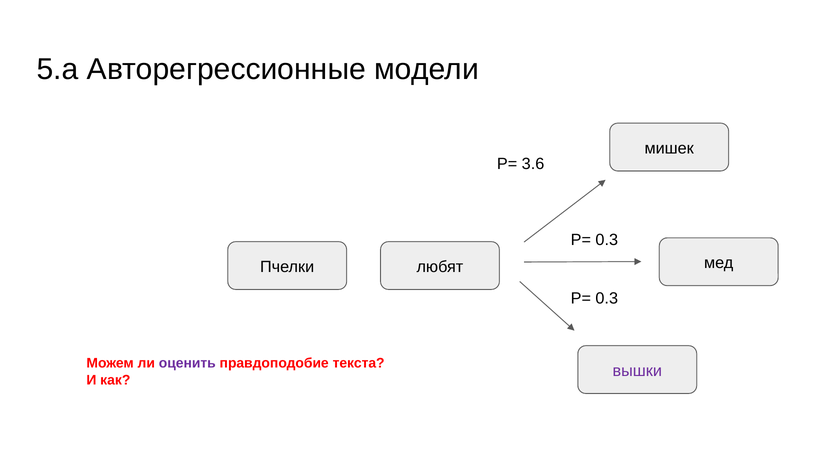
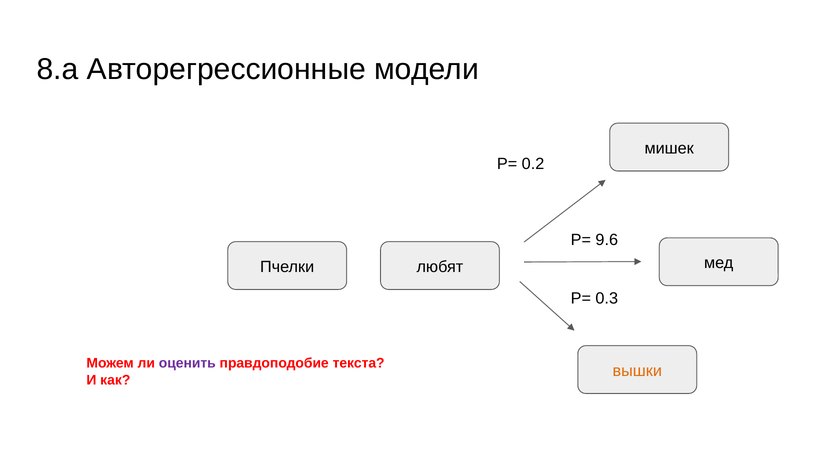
5.а: 5.а -> 8.а (58, 69)
3.6: 3.6 -> 0.2 (533, 164)
0.3: 0.3 -> 9.6 (607, 240)
вышки colour: purple -> orange (637, 371)
